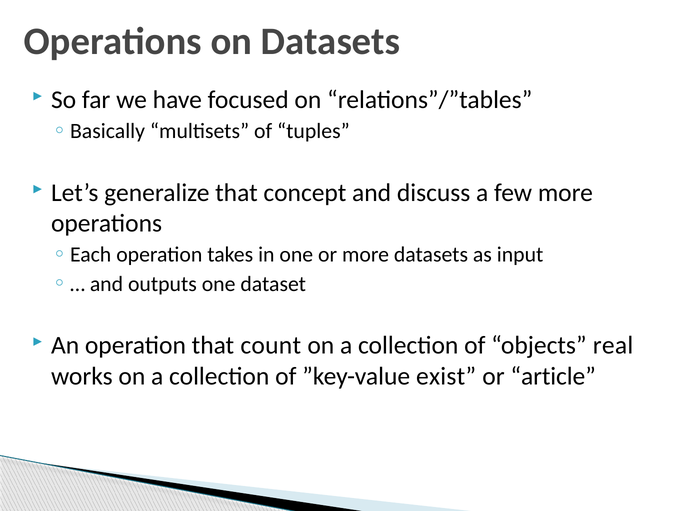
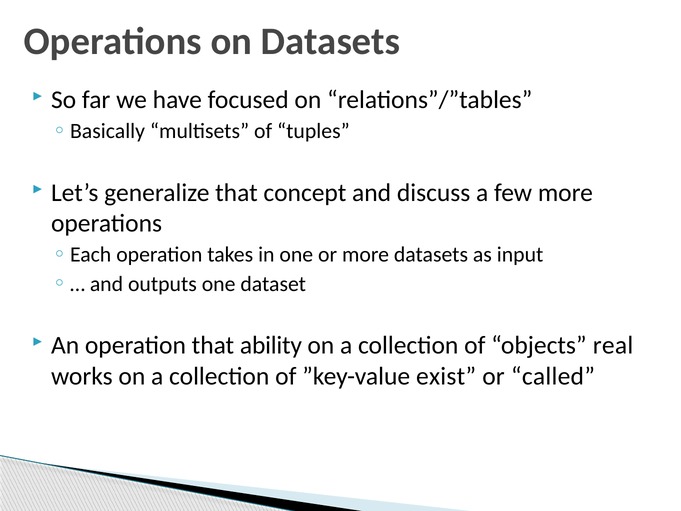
count: count -> ability (271, 345)
article: article -> called (553, 376)
